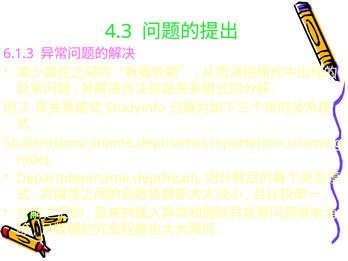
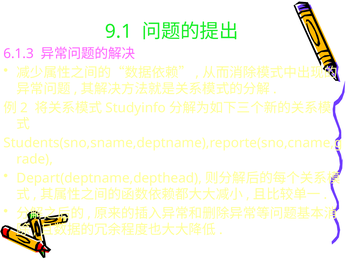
4.3: 4.3 -> 9.1 (119, 32)
